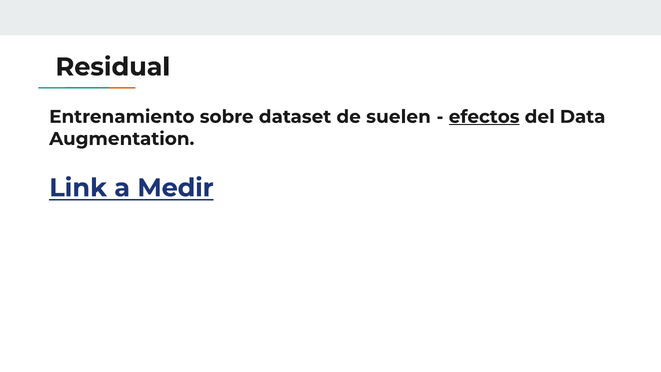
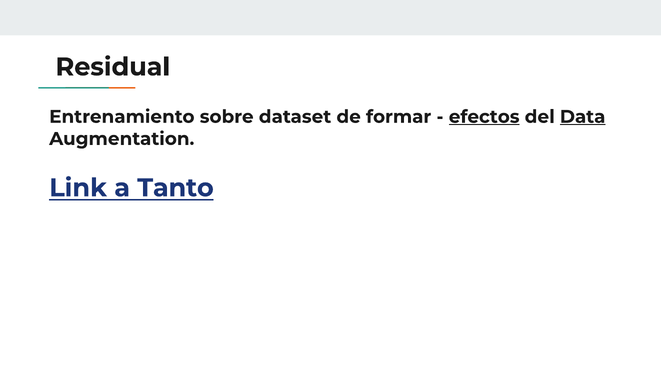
suelen: suelen -> formar (399, 117)
Data underline: none -> present (583, 117)
Medir: Medir -> Tanto (176, 188)
